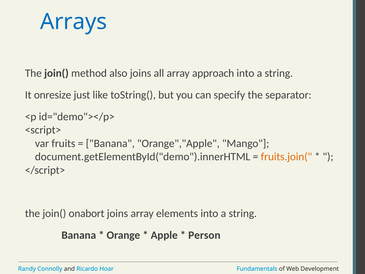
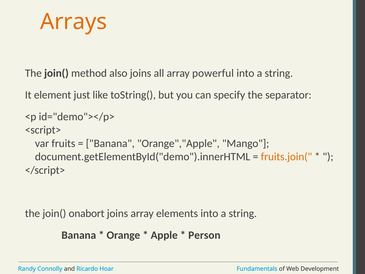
Arrays colour: blue -> orange (74, 22)
approach: approach -> powerful (213, 73)
onresize: onresize -> element (53, 95)
